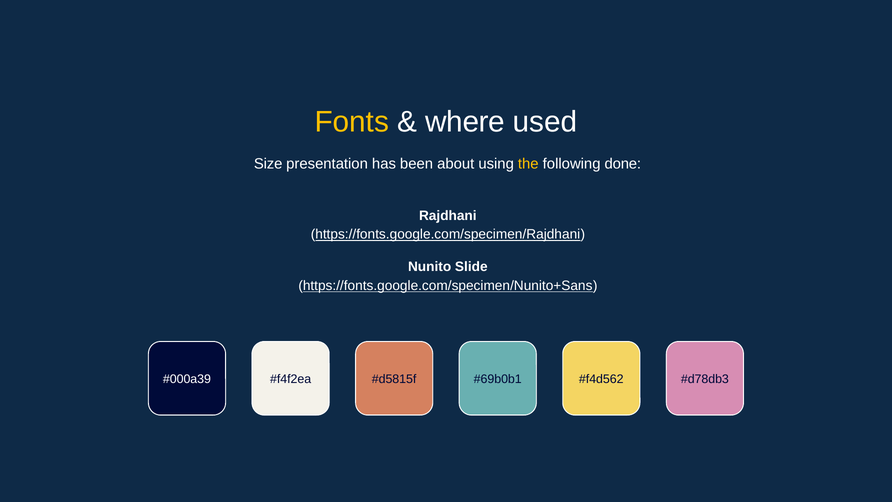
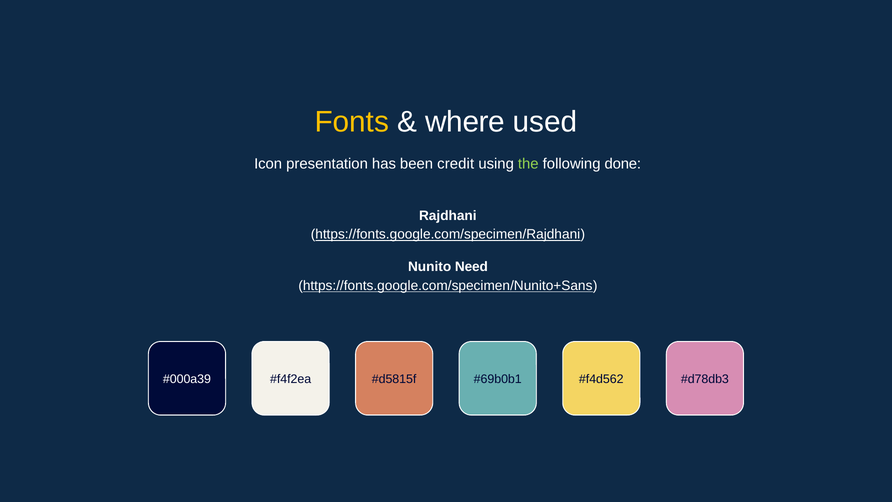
Size: Size -> Icon (268, 164)
about: about -> credit (456, 164)
the colour: yellow -> light green (528, 164)
Slide: Slide -> Need (471, 267)
